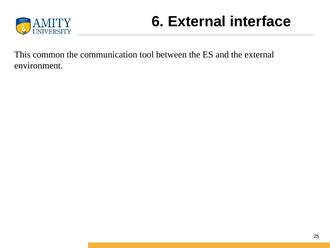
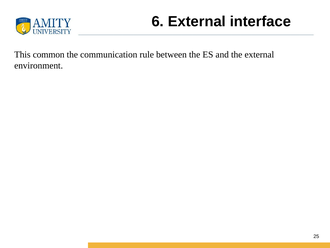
tool: tool -> rule (147, 55)
